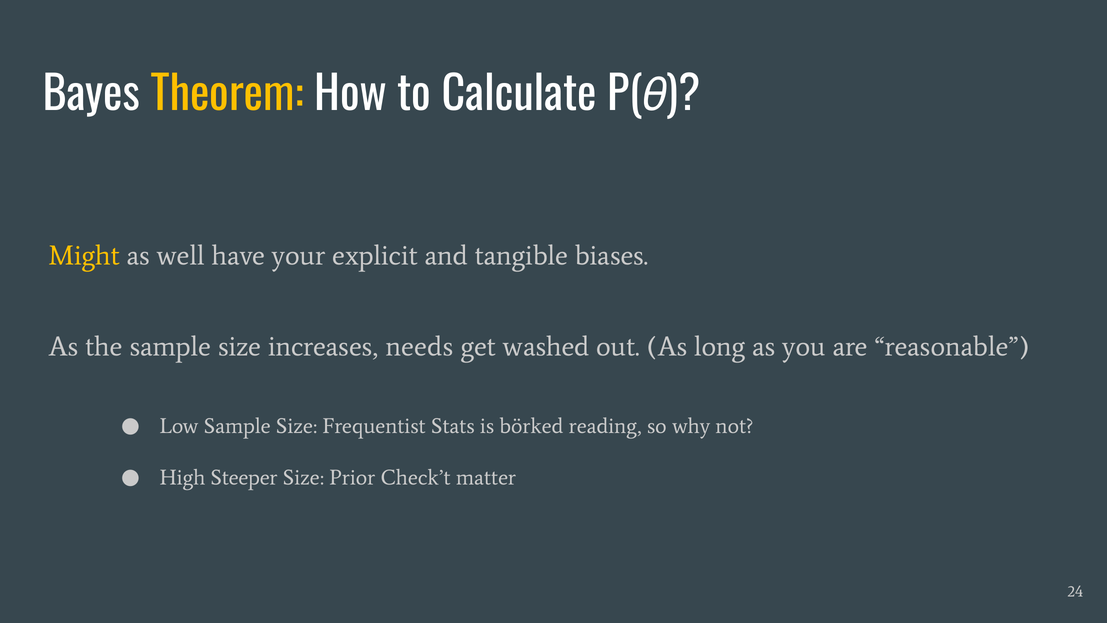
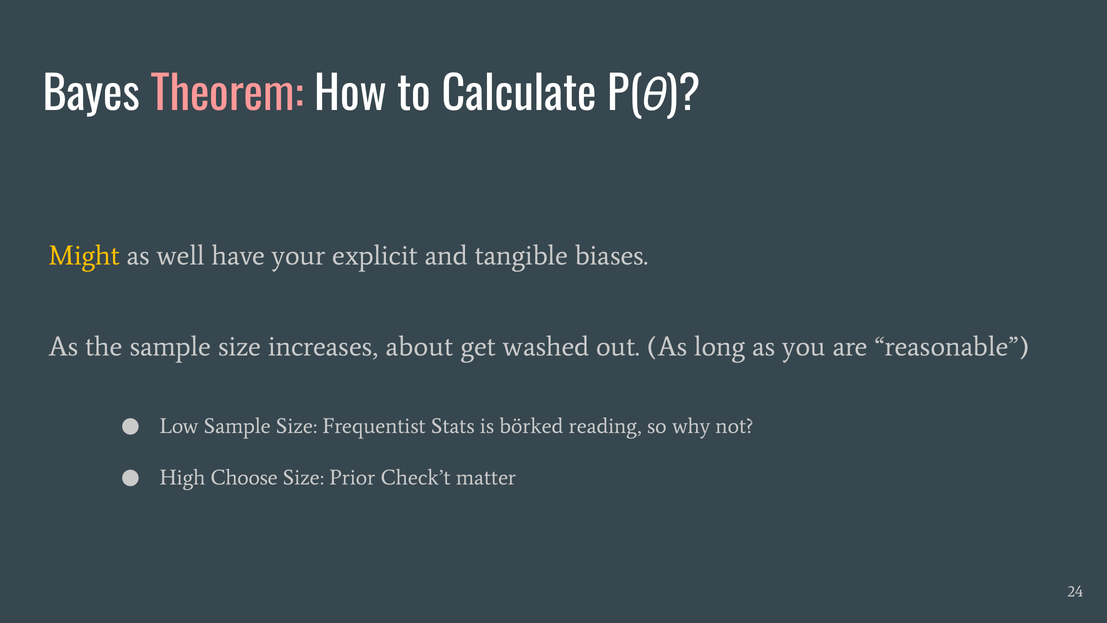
Theorem colour: yellow -> pink (227, 95)
needs: needs -> about (419, 346)
Steeper: Steeper -> Choose (244, 478)
